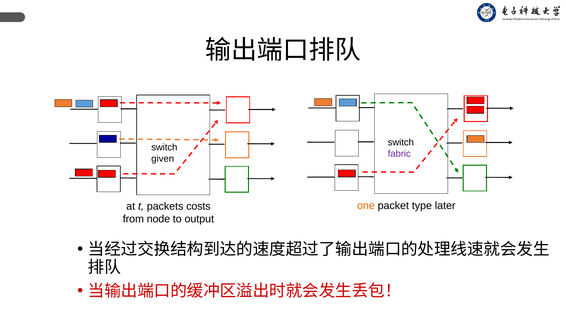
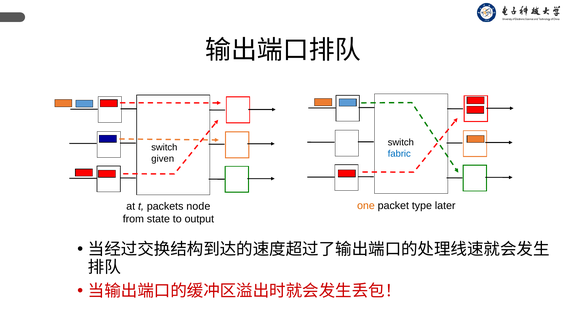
fabric colour: purple -> blue (399, 154)
costs: costs -> node (198, 207)
node: node -> state (158, 219)
